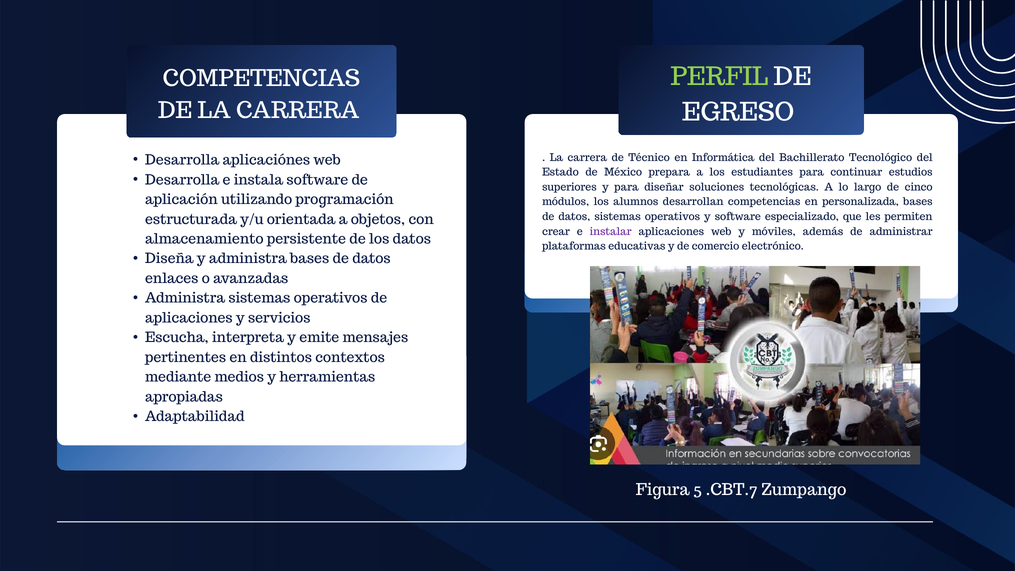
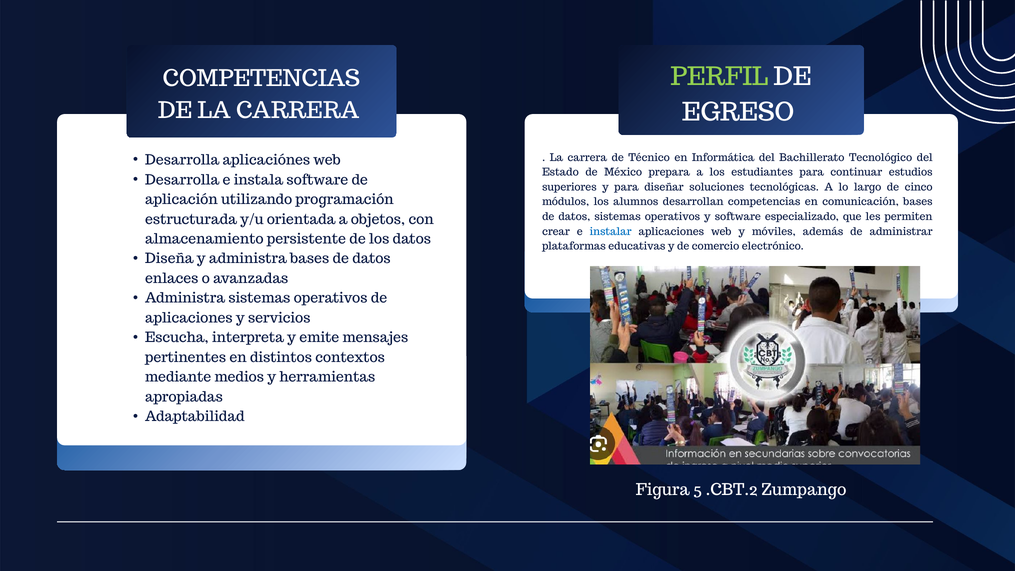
personalizada: personalizada -> comunicación (861, 202)
instalar colour: purple -> blue (611, 232)
.CBT.7: .CBT.7 -> .CBT.2 (732, 490)
